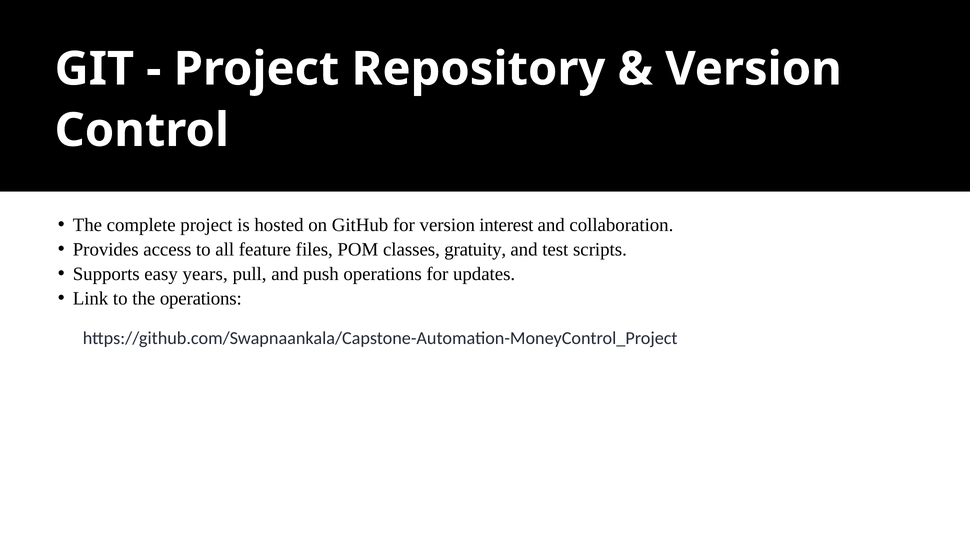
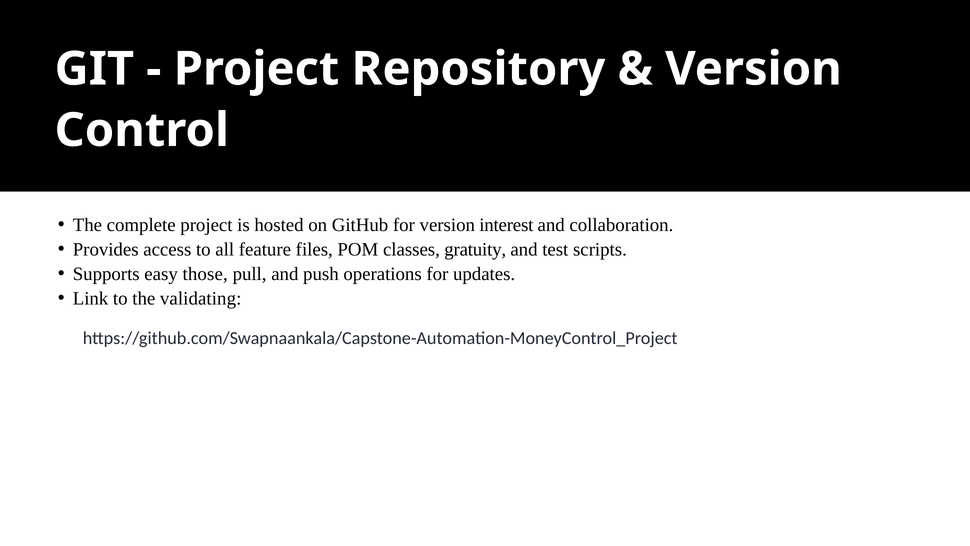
years: years -> those (205, 274)
the operations: operations -> validating (201, 298)
